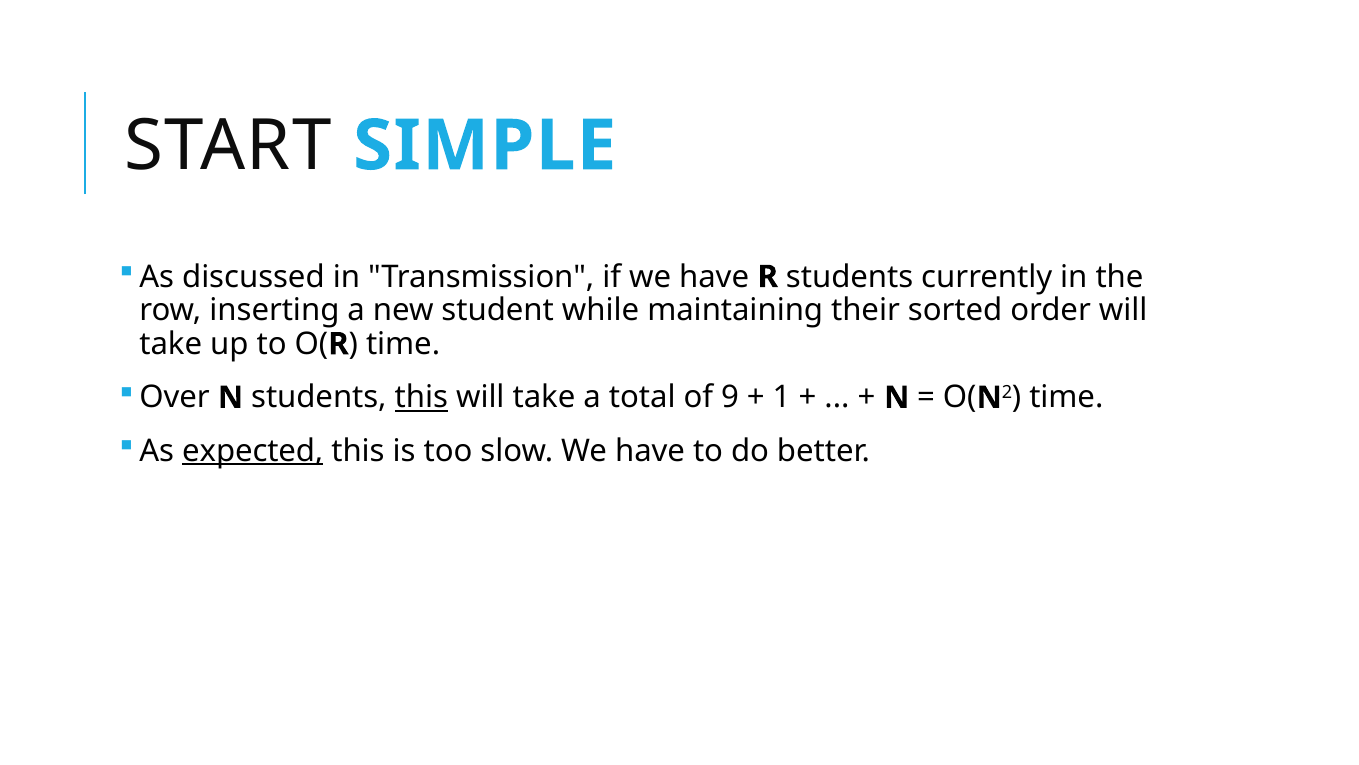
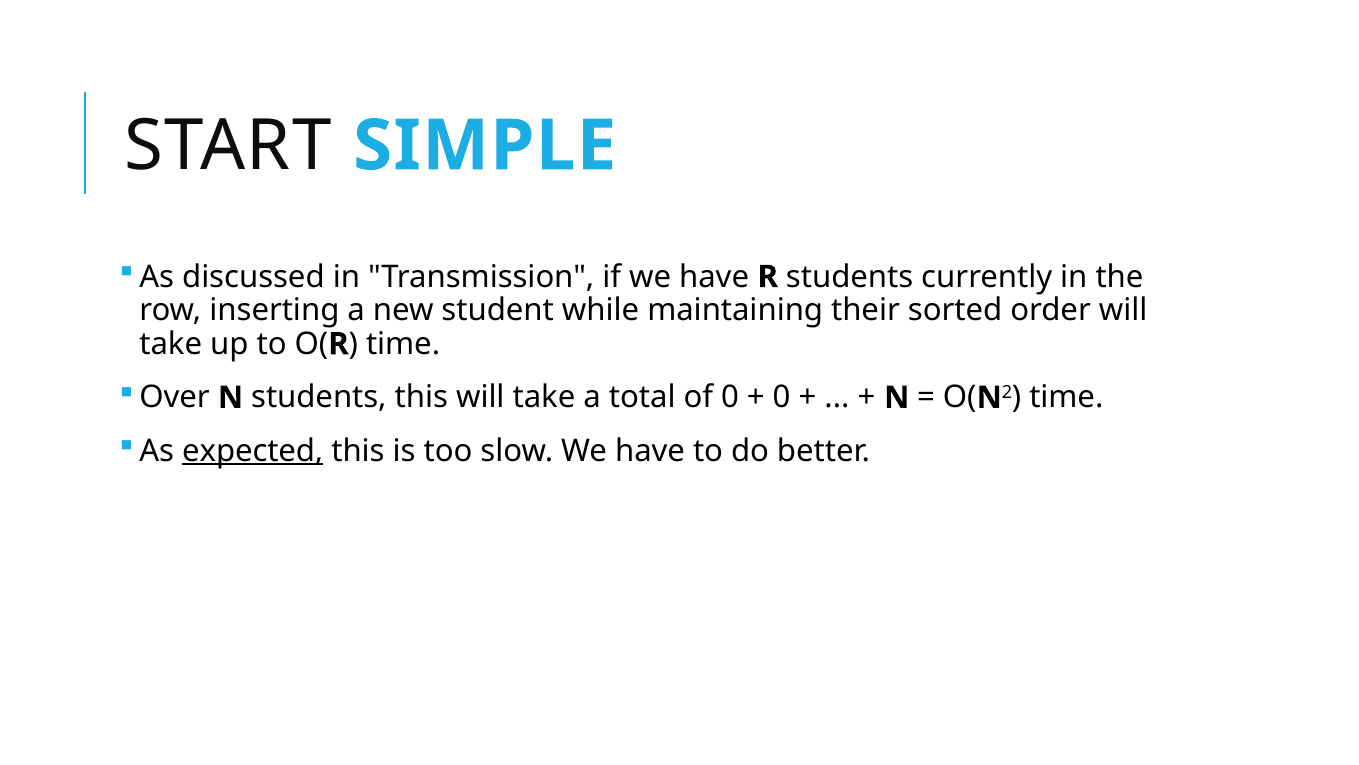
this underline: present -> none (421, 397)
of 9: 9 -> 0 (730, 397)
1: 1 -> 0 (782, 397)
